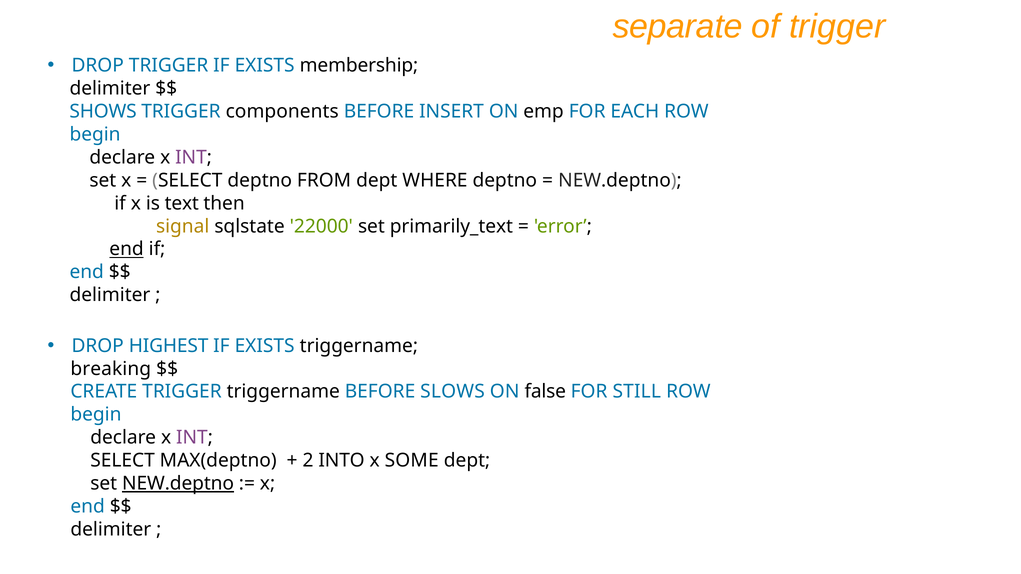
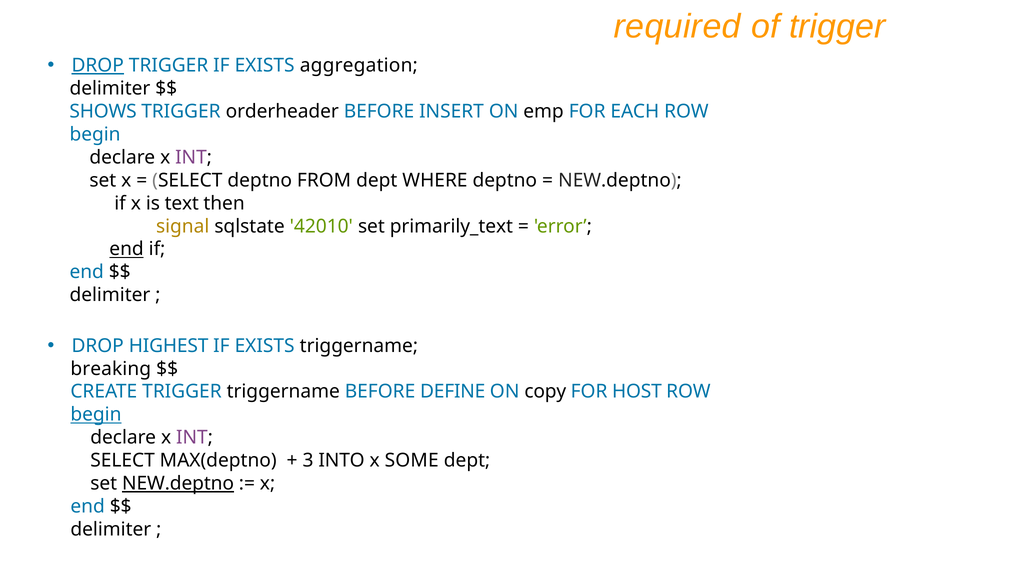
separate: separate -> required (677, 27)
DROP underline: none -> present (98, 66)
membership: membership -> aggregation (359, 66)
components: components -> orderheader (282, 111)
22000: 22000 -> 42010 (321, 226)
SLOWS: SLOWS -> DEFINE (453, 392)
false: false -> copy (545, 392)
STILL: STILL -> HOST (637, 392)
begin underline: none -> present (96, 415)
2: 2 -> 3 (308, 461)
